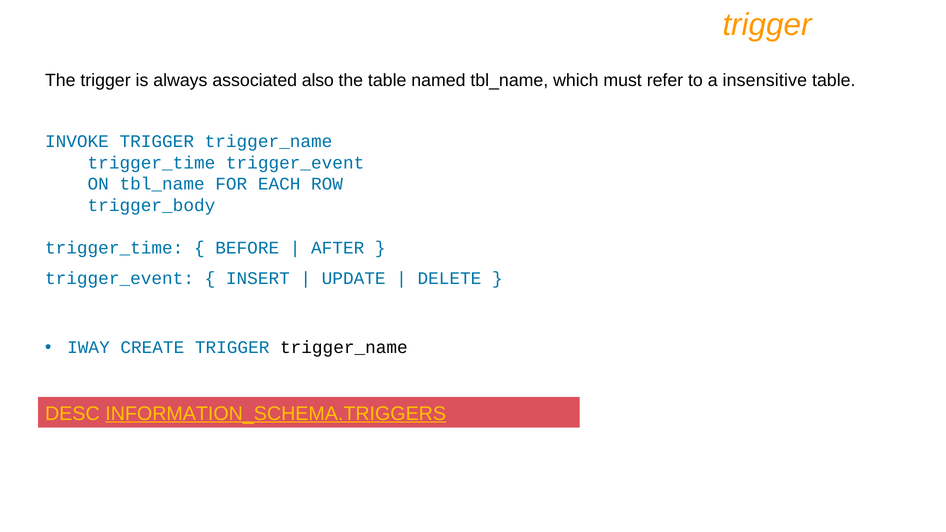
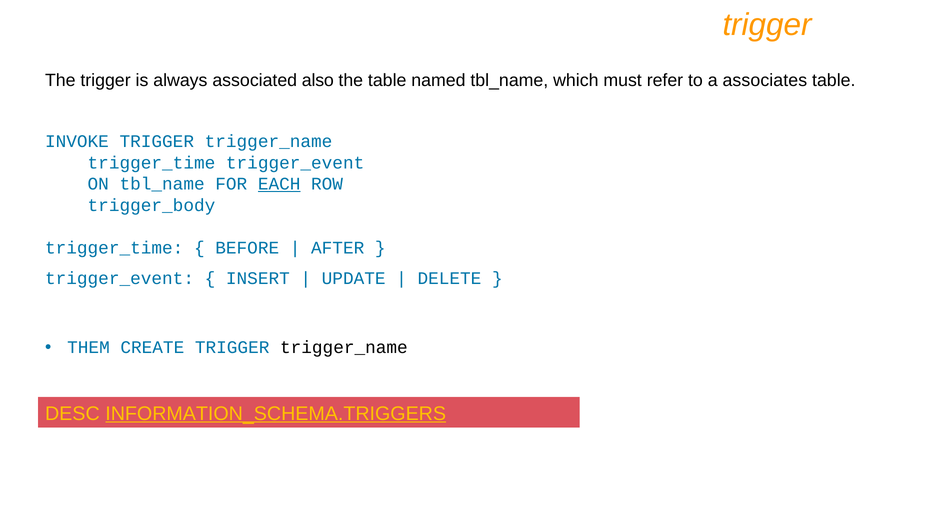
insensitive: insensitive -> associates (765, 80)
EACH underline: none -> present (279, 184)
IWAY: IWAY -> THEM (88, 348)
